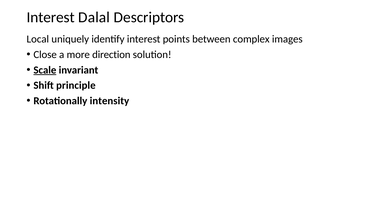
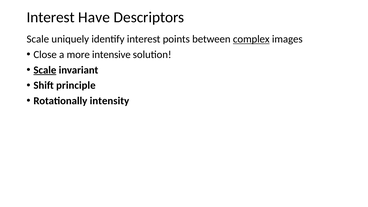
Dalal: Dalal -> Have (94, 17)
Local: Local -> Scale (38, 39)
complex underline: none -> present (251, 39)
direction: direction -> intensive (111, 55)
